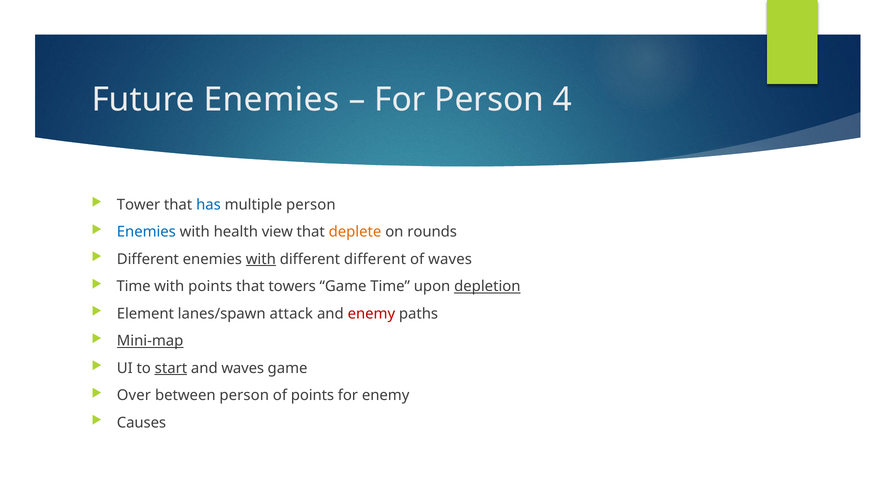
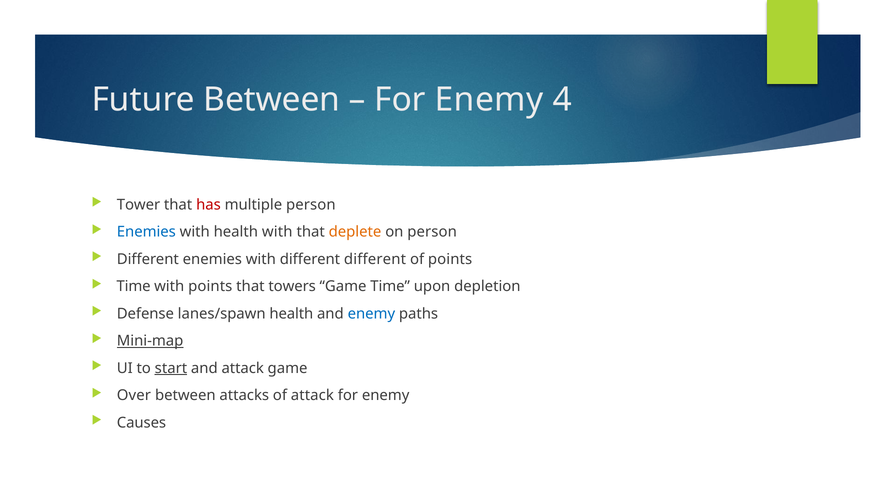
Future Enemies: Enemies -> Between (272, 100)
Person: Person -> Enemy (489, 100)
has colour: blue -> red (208, 205)
health view: view -> with (277, 232)
on rounds: rounds -> person (432, 232)
with underline: present -> none (261, 259)
of waves: waves -> points (450, 259)
depletion underline: present -> none (487, 286)
Element: Element -> Defense (145, 314)
lanes/spawn attack: attack -> health (291, 314)
enemy colour: red -> blue (371, 314)
and waves: waves -> attack (243, 368)
between person: person -> attacks (244, 395)
of points: points -> attack (312, 395)
